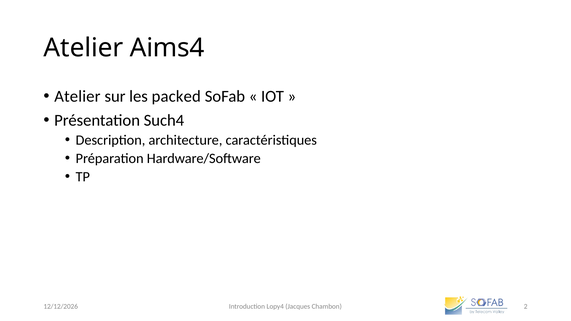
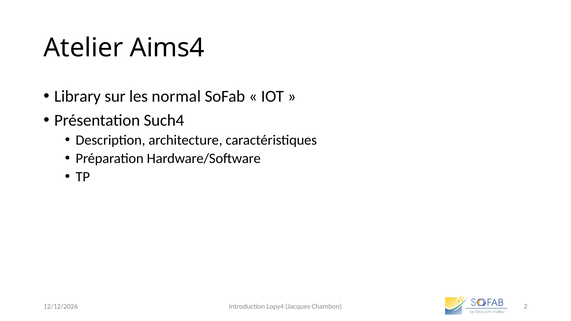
Atelier: Atelier -> Library (77, 97)
packed: packed -> normal (176, 97)
